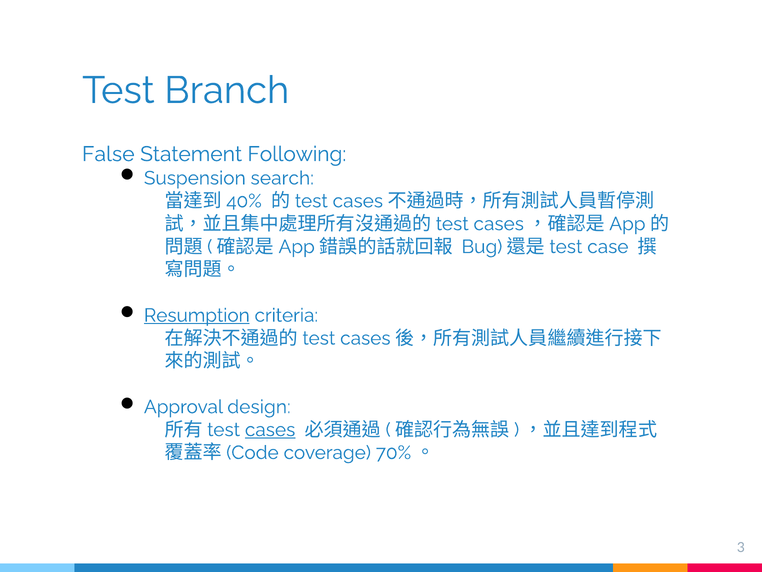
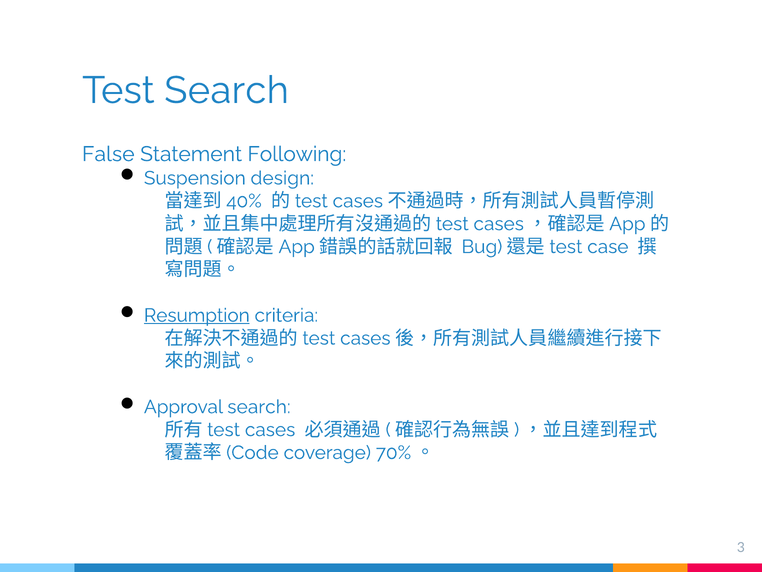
Test Branch: Branch -> Search (227, 90)
search: search -> design (282, 178)
Approval design: design -> search (259, 407)
cases underline: present -> none (270, 429)
